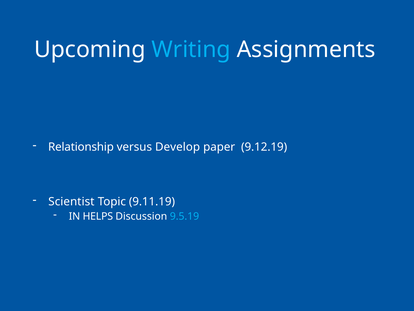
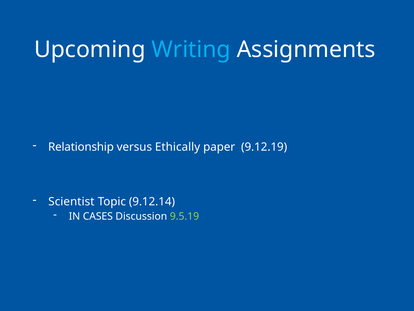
Develop: Develop -> Ethically (178, 147)
9.11.19: 9.11.19 -> 9.12.14 (152, 201)
HELPS: HELPS -> CASES (98, 216)
9.5.19 colour: light blue -> light green (184, 216)
